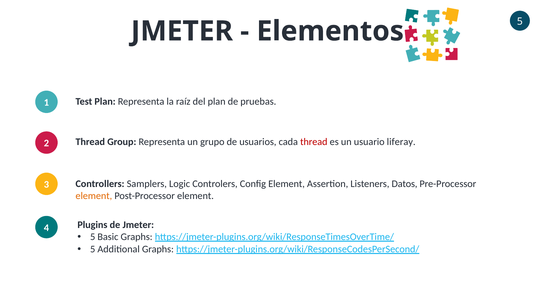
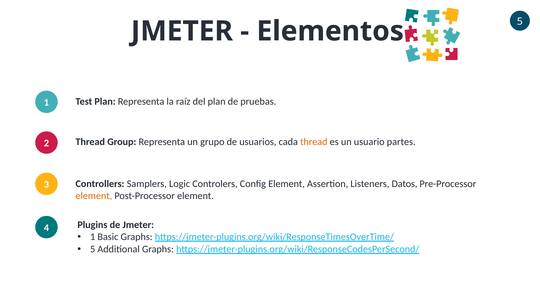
thread colour: red -> orange (314, 142)
liferay: liferay -> partes (401, 142)
5: 5 -> 1 (93, 237)
